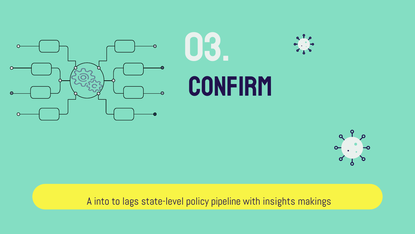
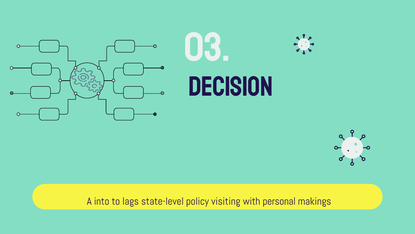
Confirm: Confirm -> Decision (231, 86)
pipeline: pipeline -> visiting (226, 201)
insights: insights -> personal (279, 201)
